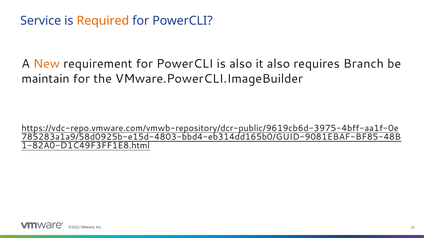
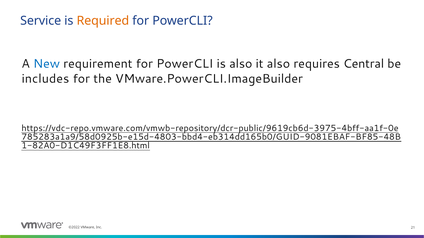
New colour: orange -> blue (47, 64)
Branch: Branch -> Central (364, 64)
maintain: maintain -> includes (45, 79)
